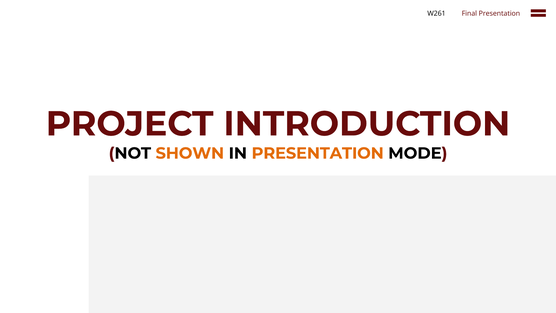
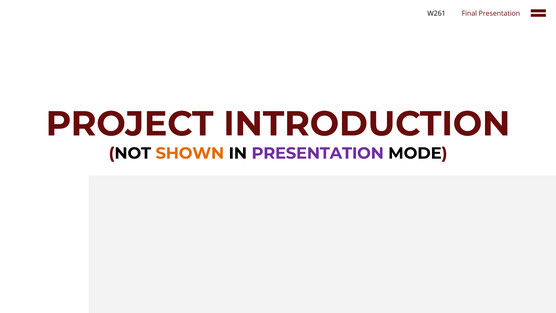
PRESENTATION colour: orange -> purple (318, 153)
